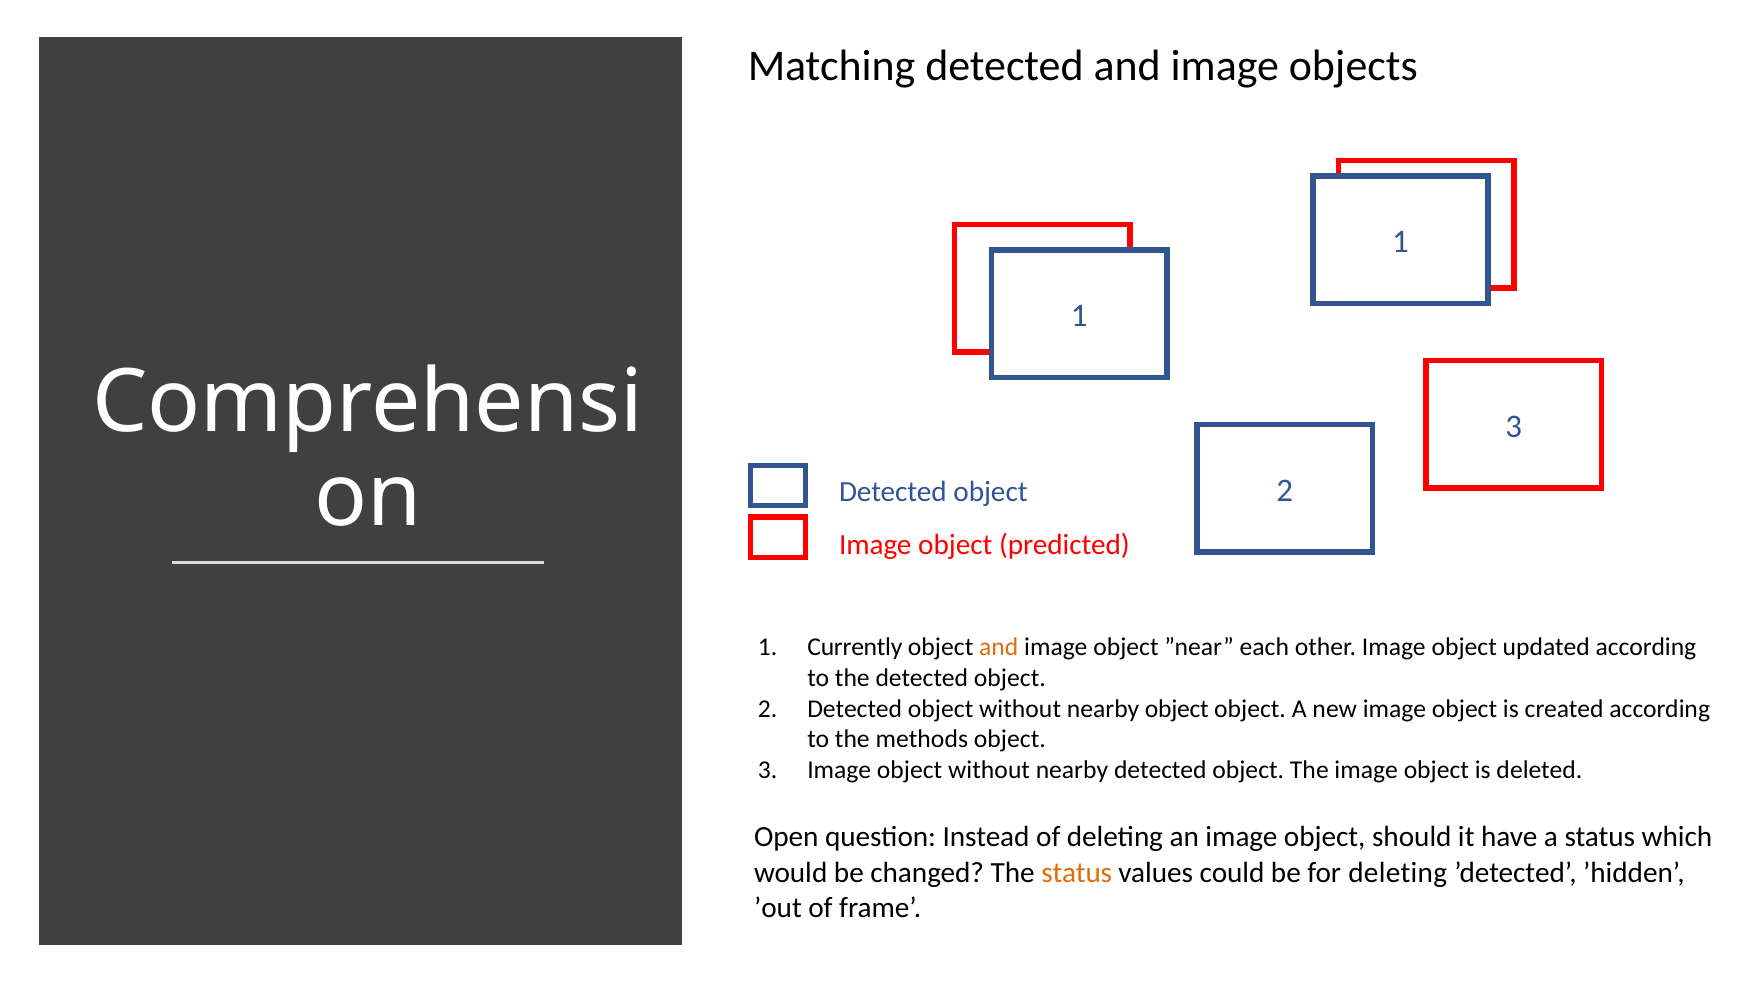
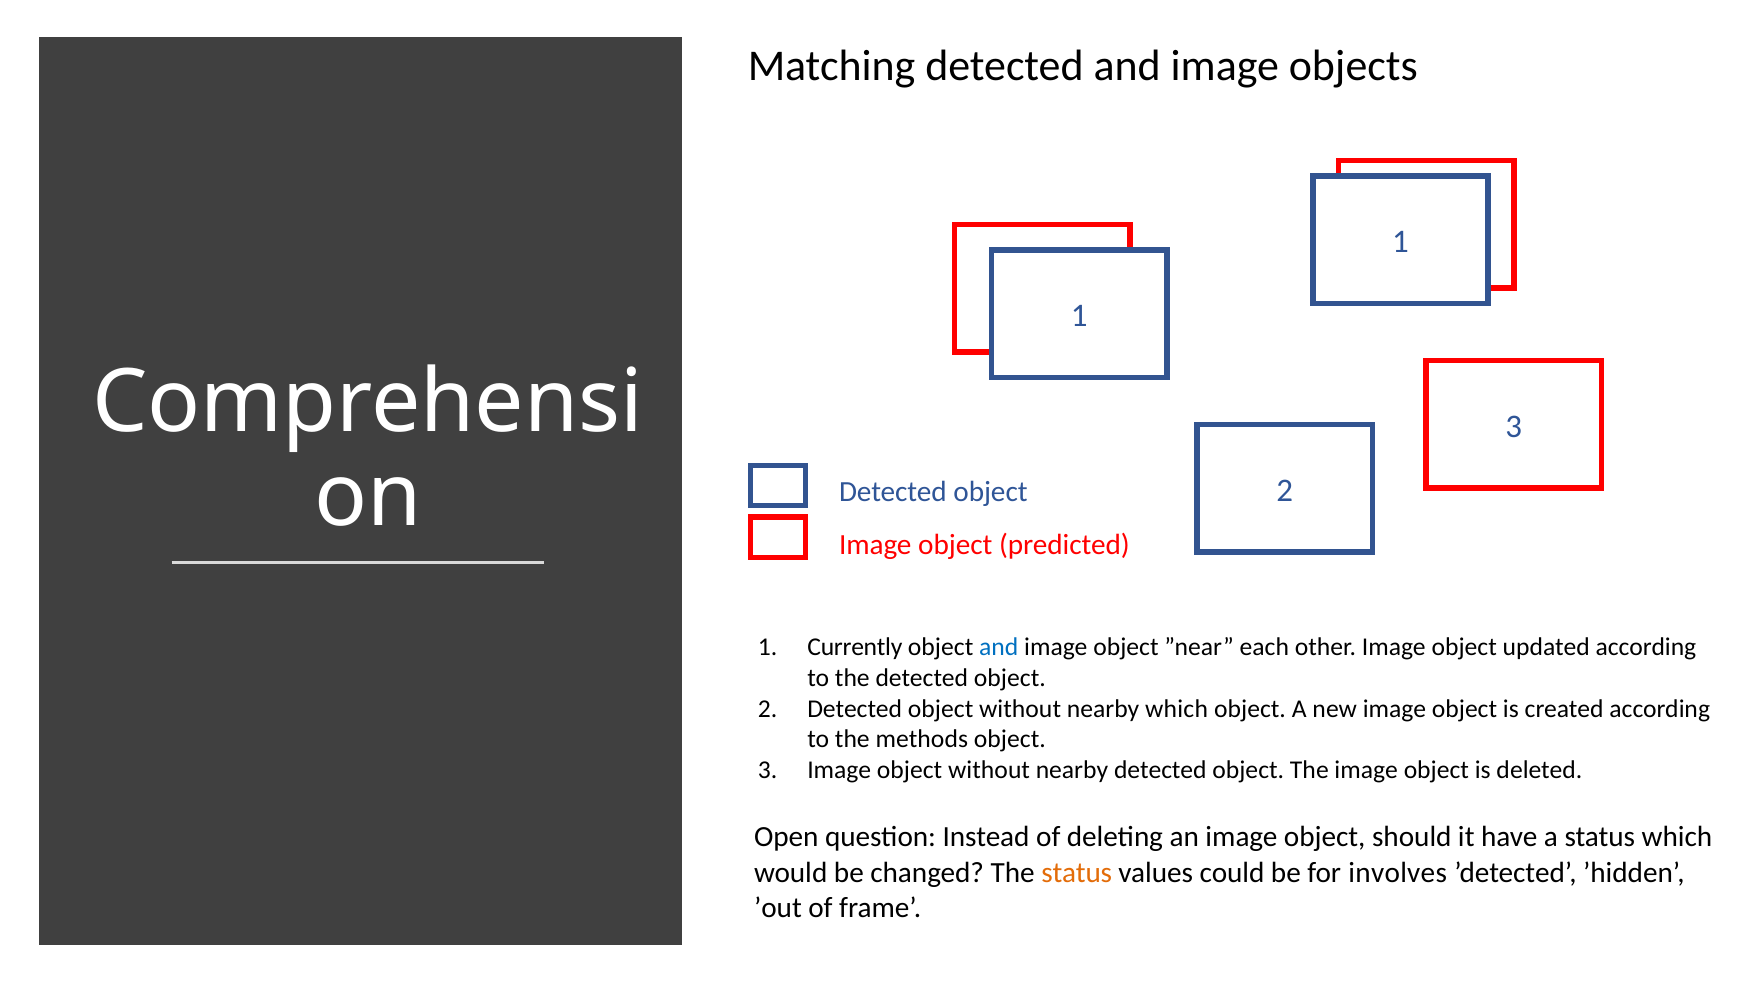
and colour: orange -> blue (999, 648)
nearby object: object -> which (1177, 709)
for deleting: deleting -> involves (1398, 873)
